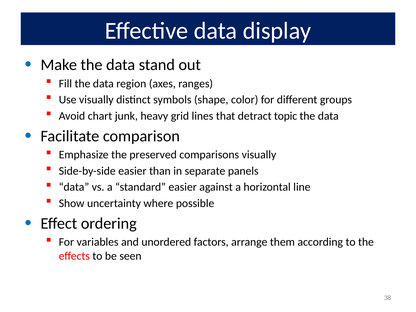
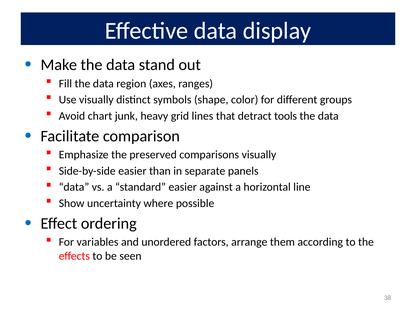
topic: topic -> tools (286, 116)
